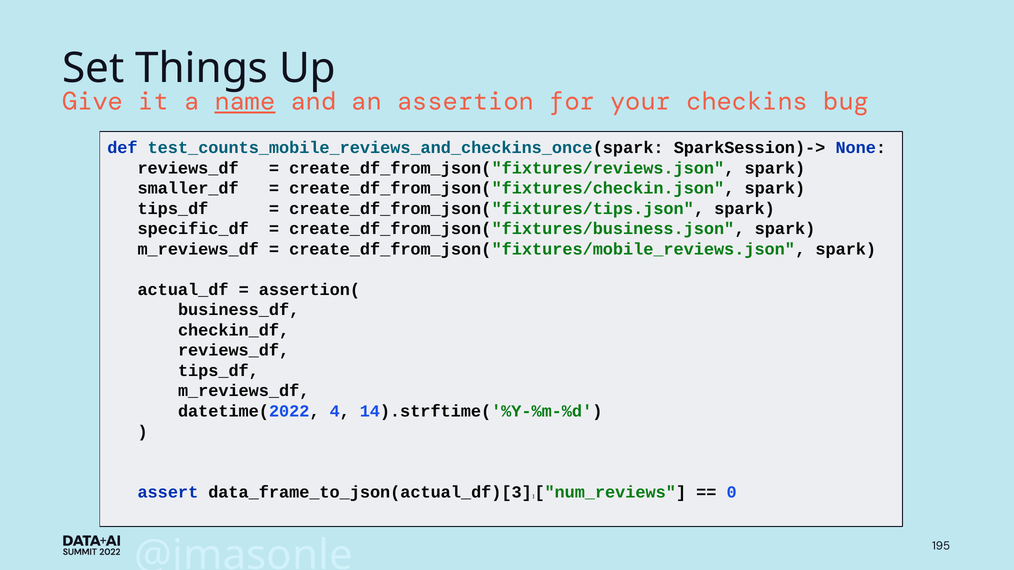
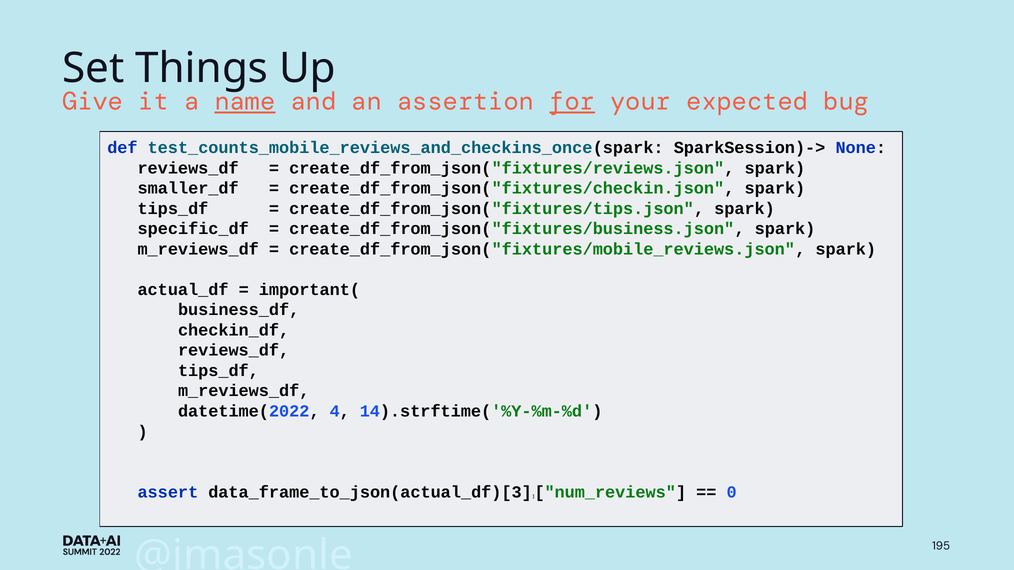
for underline: none -> present (572, 102)
checkins: checkins -> expected (747, 102)
assertion(: assertion( -> important( (309, 290)
